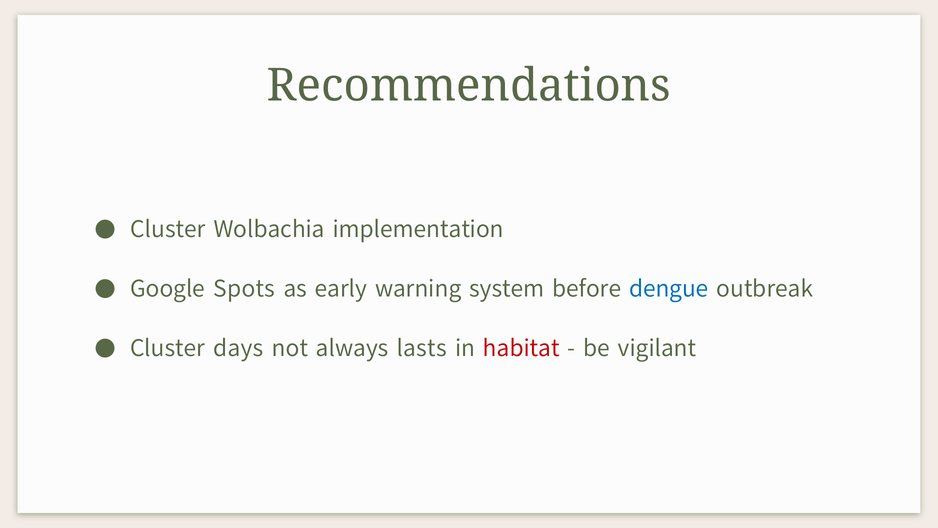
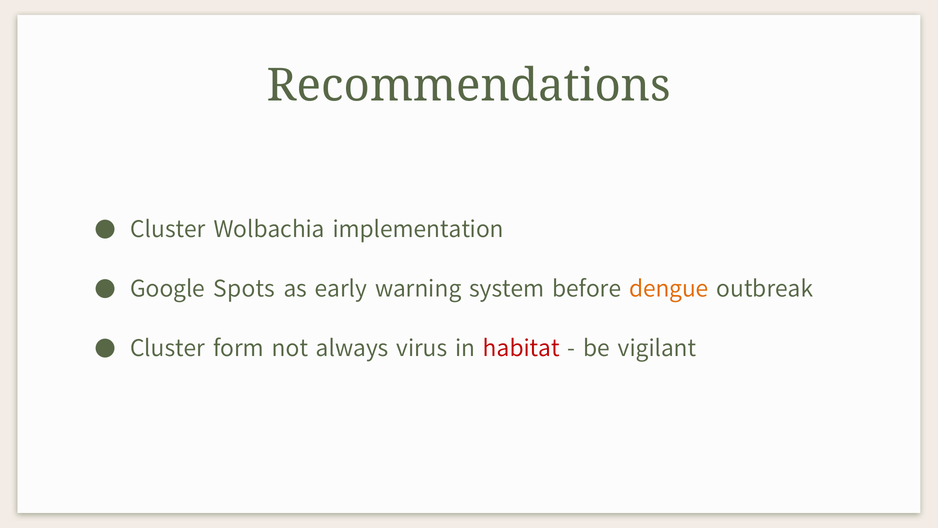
dengue colour: blue -> orange (669, 288)
days: days -> form (239, 348)
lasts: lasts -> virus (422, 348)
